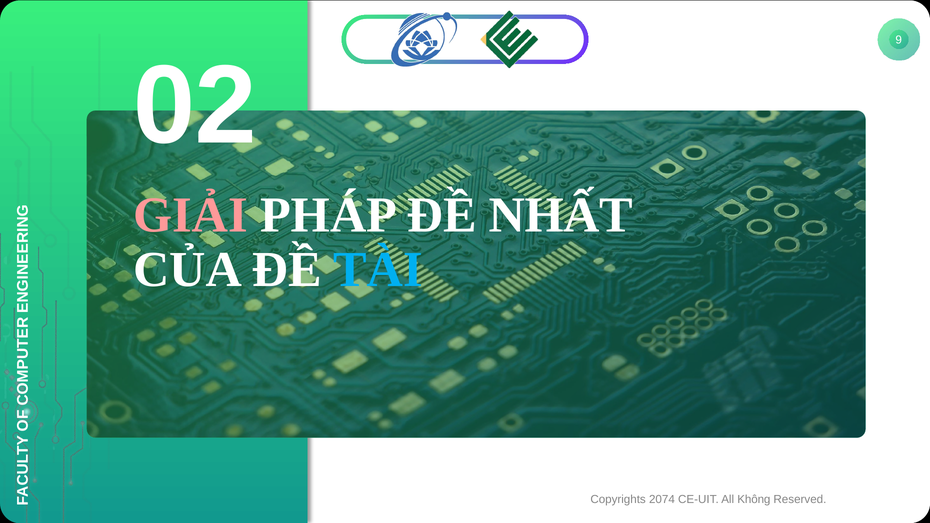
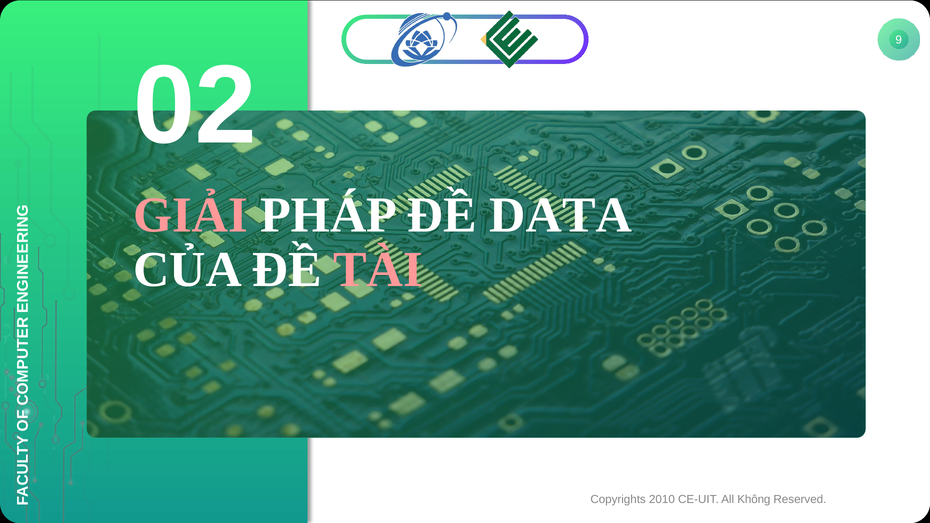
NHẤT: NHẤT -> DATA (561, 215)
TÀI colour: light blue -> pink (378, 270)
2074: 2074 -> 2010 (662, 500)
